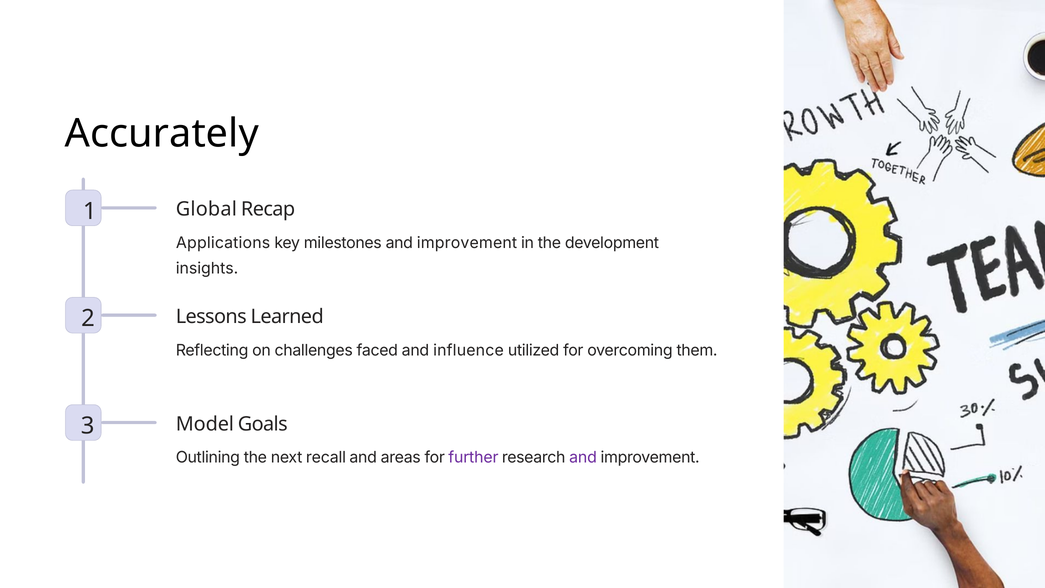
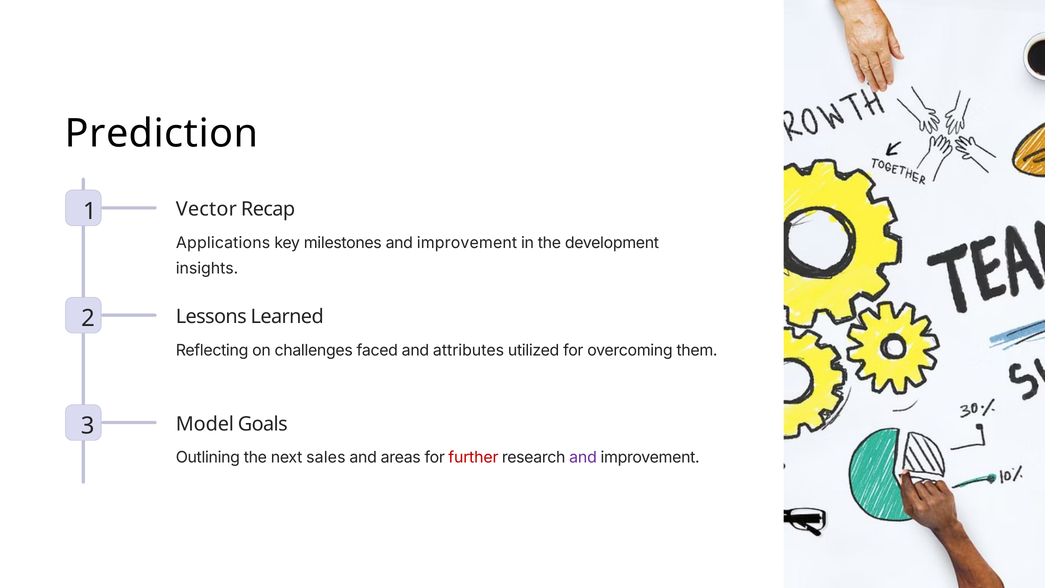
Accurately: Accurately -> Prediction (162, 134)
Global: Global -> Vector (206, 209)
influence: influence -> attributes (469, 350)
recall: recall -> sales (326, 458)
further colour: purple -> red (473, 458)
